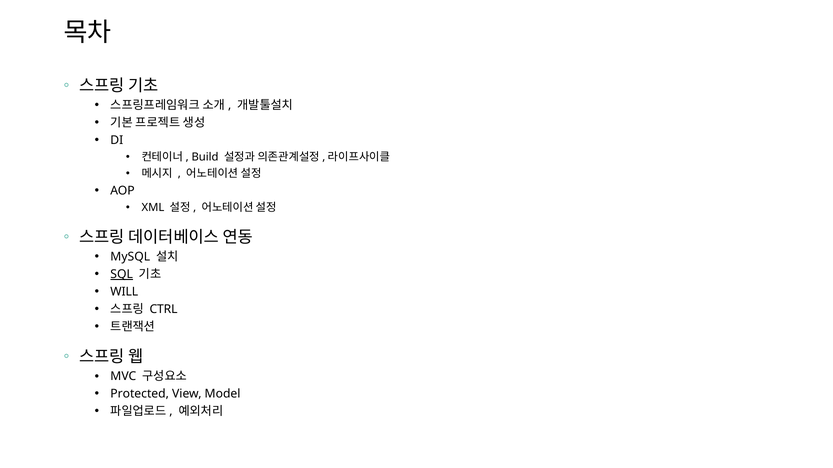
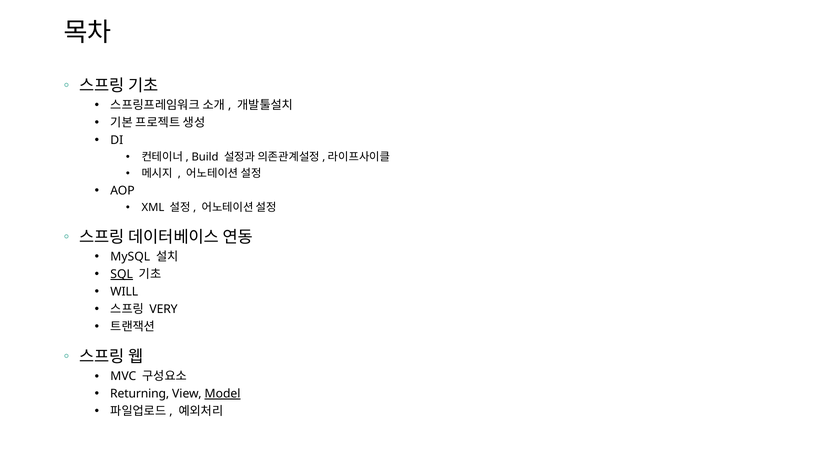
CTRL: CTRL -> VERY (164, 310)
Protected: Protected -> Returning (140, 394)
Model underline: none -> present (223, 394)
